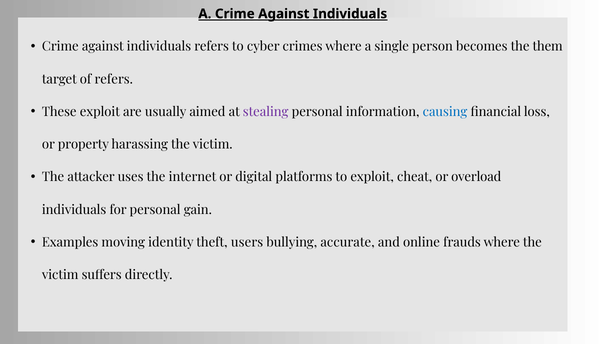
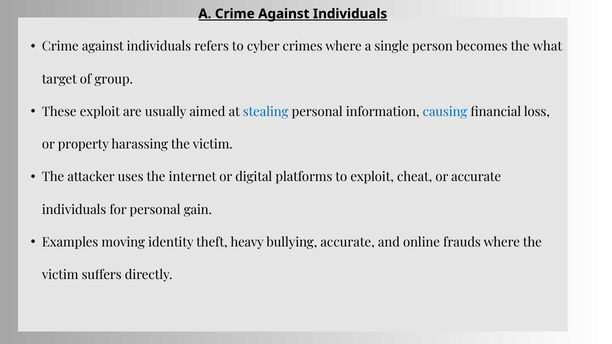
them: them -> what (548, 47)
of refers: refers -> group (114, 79)
stealing colour: purple -> blue (266, 112)
or overload: overload -> accurate (476, 177)
users: users -> heavy (247, 242)
